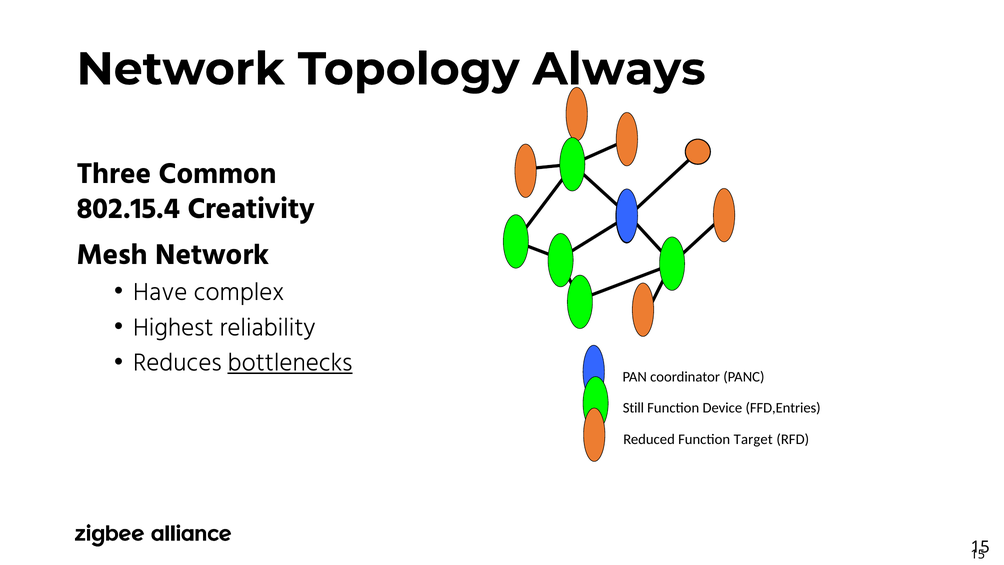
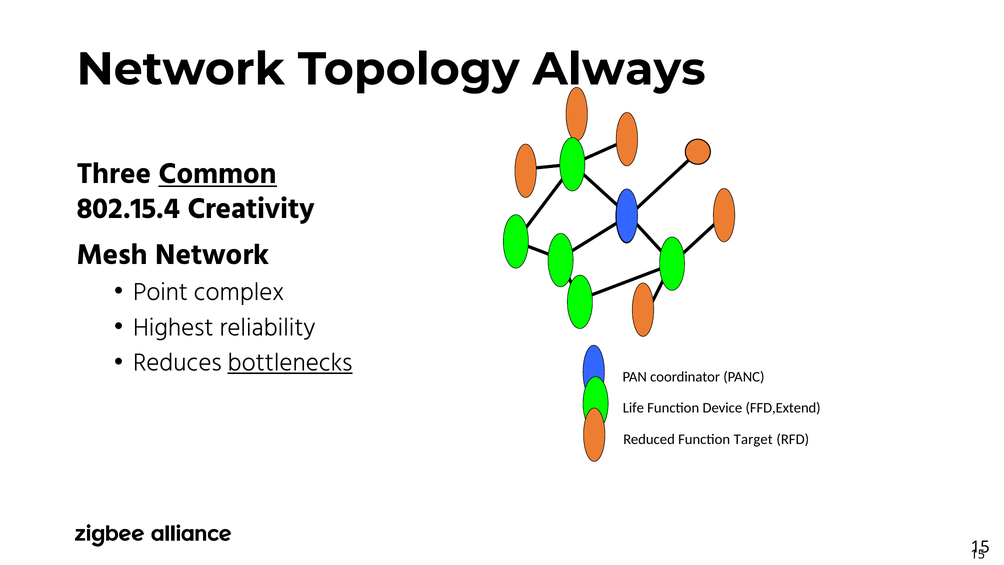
Common underline: none -> present (218, 174)
Have: Have -> Point (160, 292)
Still: Still -> Life (633, 408)
FFD,Entries: FFD,Entries -> FFD,Extend (783, 408)
